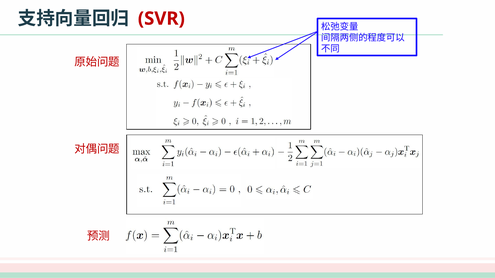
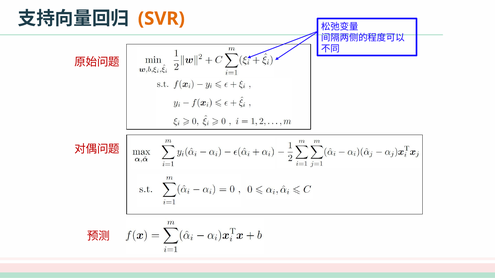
SVR colour: red -> orange (161, 19)
